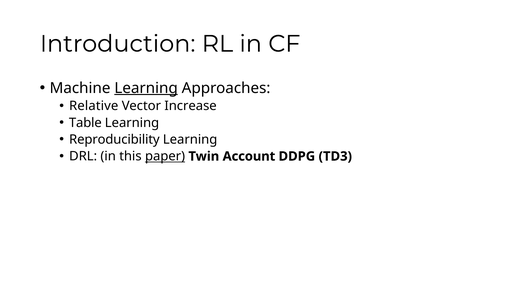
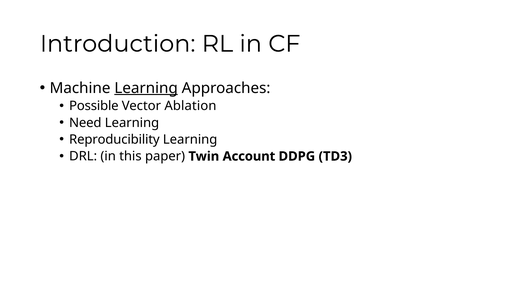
Relative: Relative -> Possible (94, 106)
Increase: Increase -> Ablation (190, 106)
Table: Table -> Need (85, 123)
paper underline: present -> none (165, 157)
